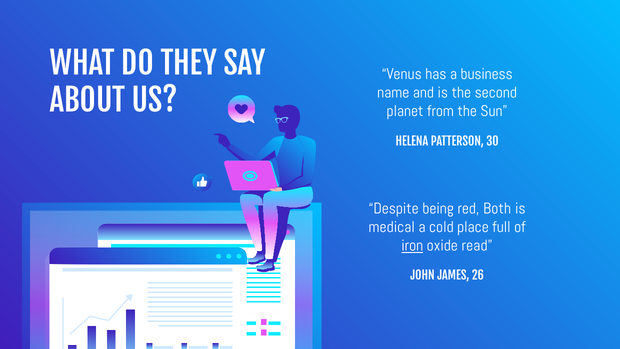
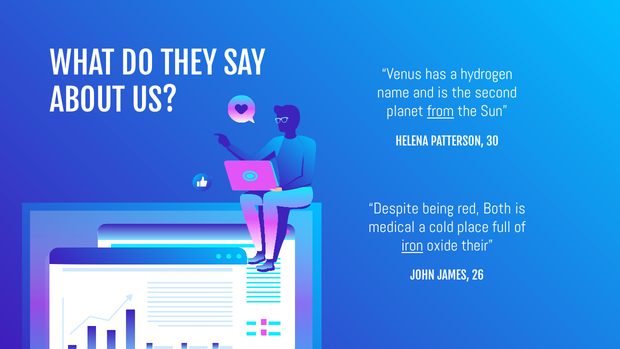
business: business -> hydrogen (487, 74)
from underline: none -> present (441, 111)
read: read -> their (477, 245)
